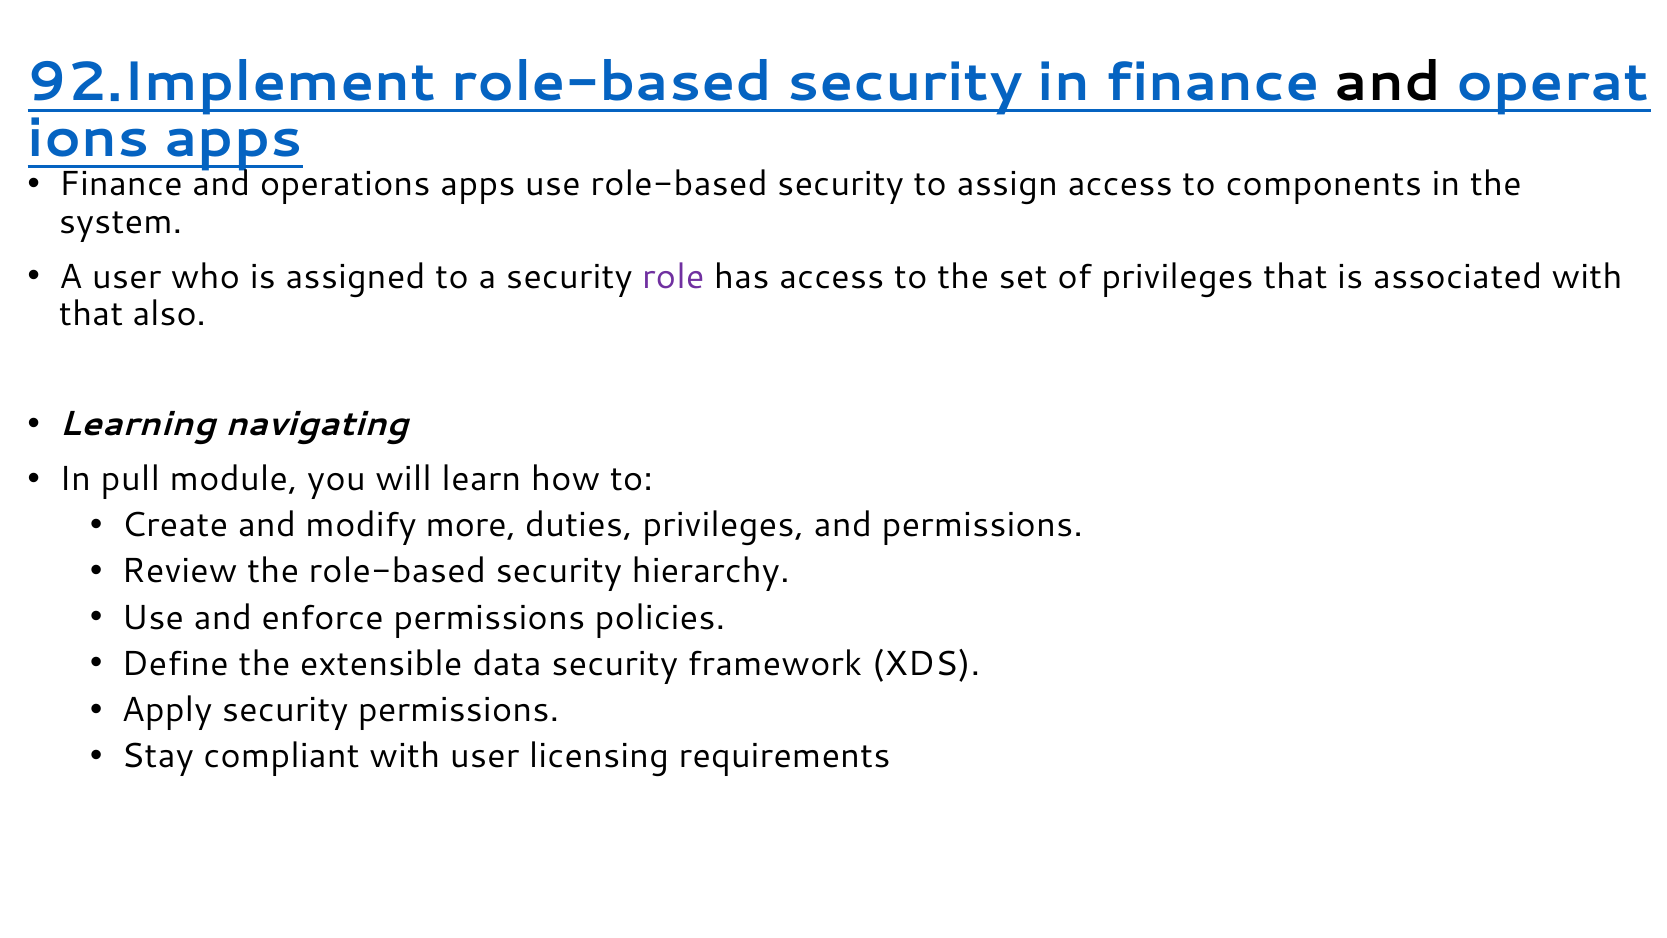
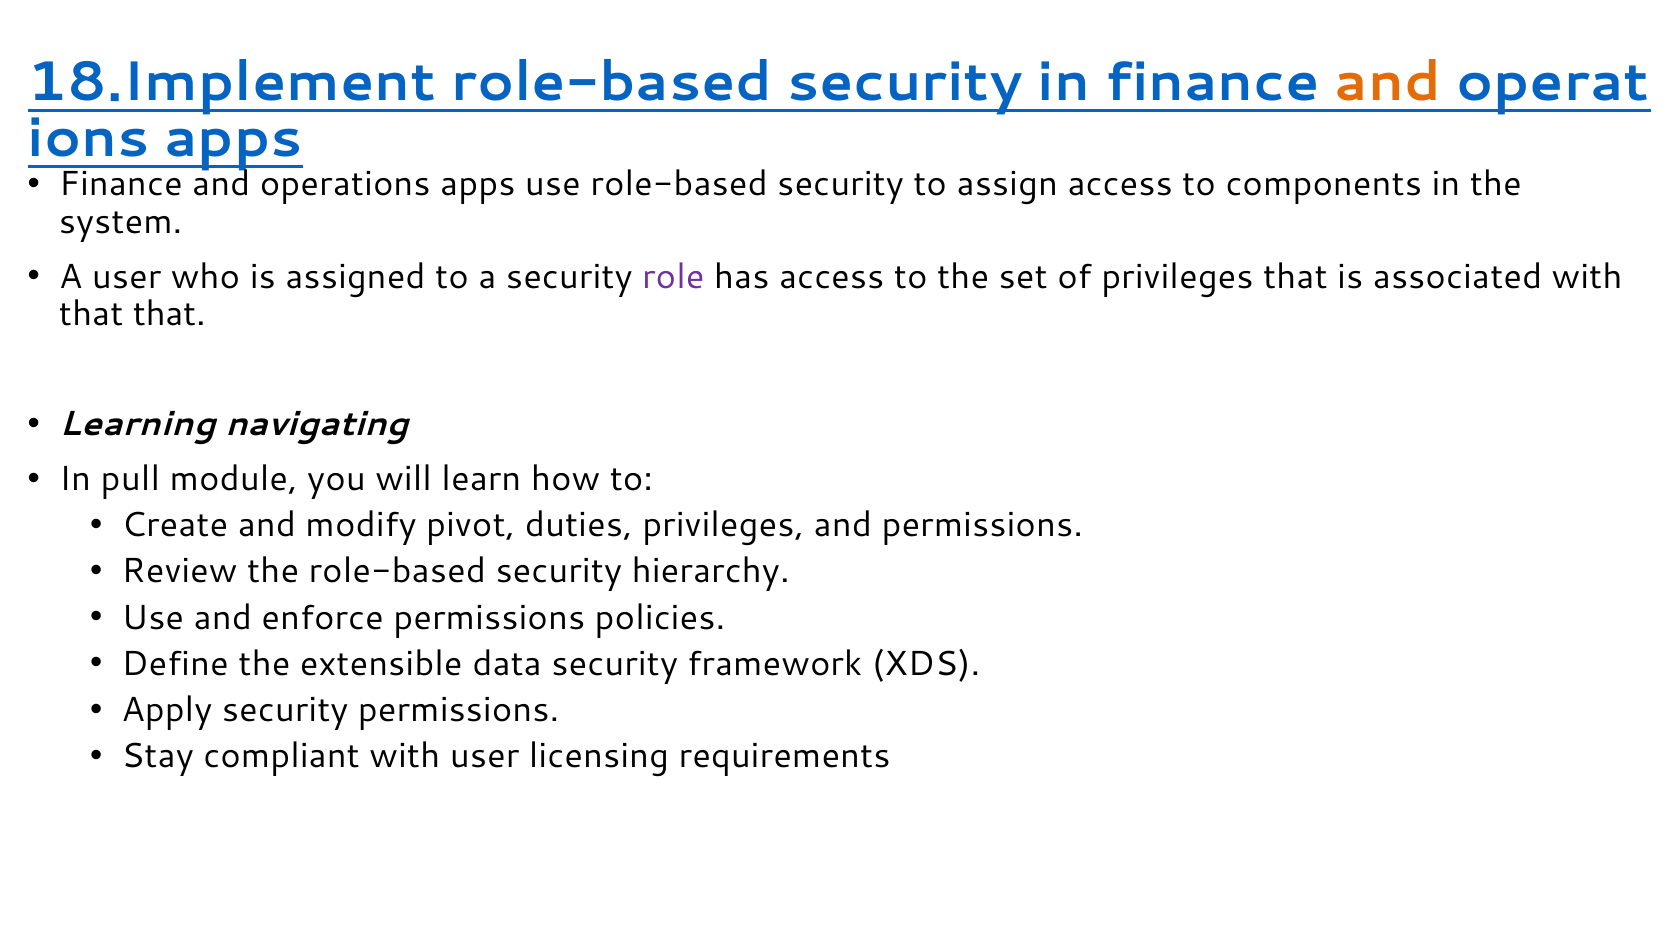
92.Implement: 92.Implement -> 18.Implement (232, 83)
and colour: black -> orange (1388, 83)
that also: also -> that (169, 314)
more: more -> pivot (471, 525)
